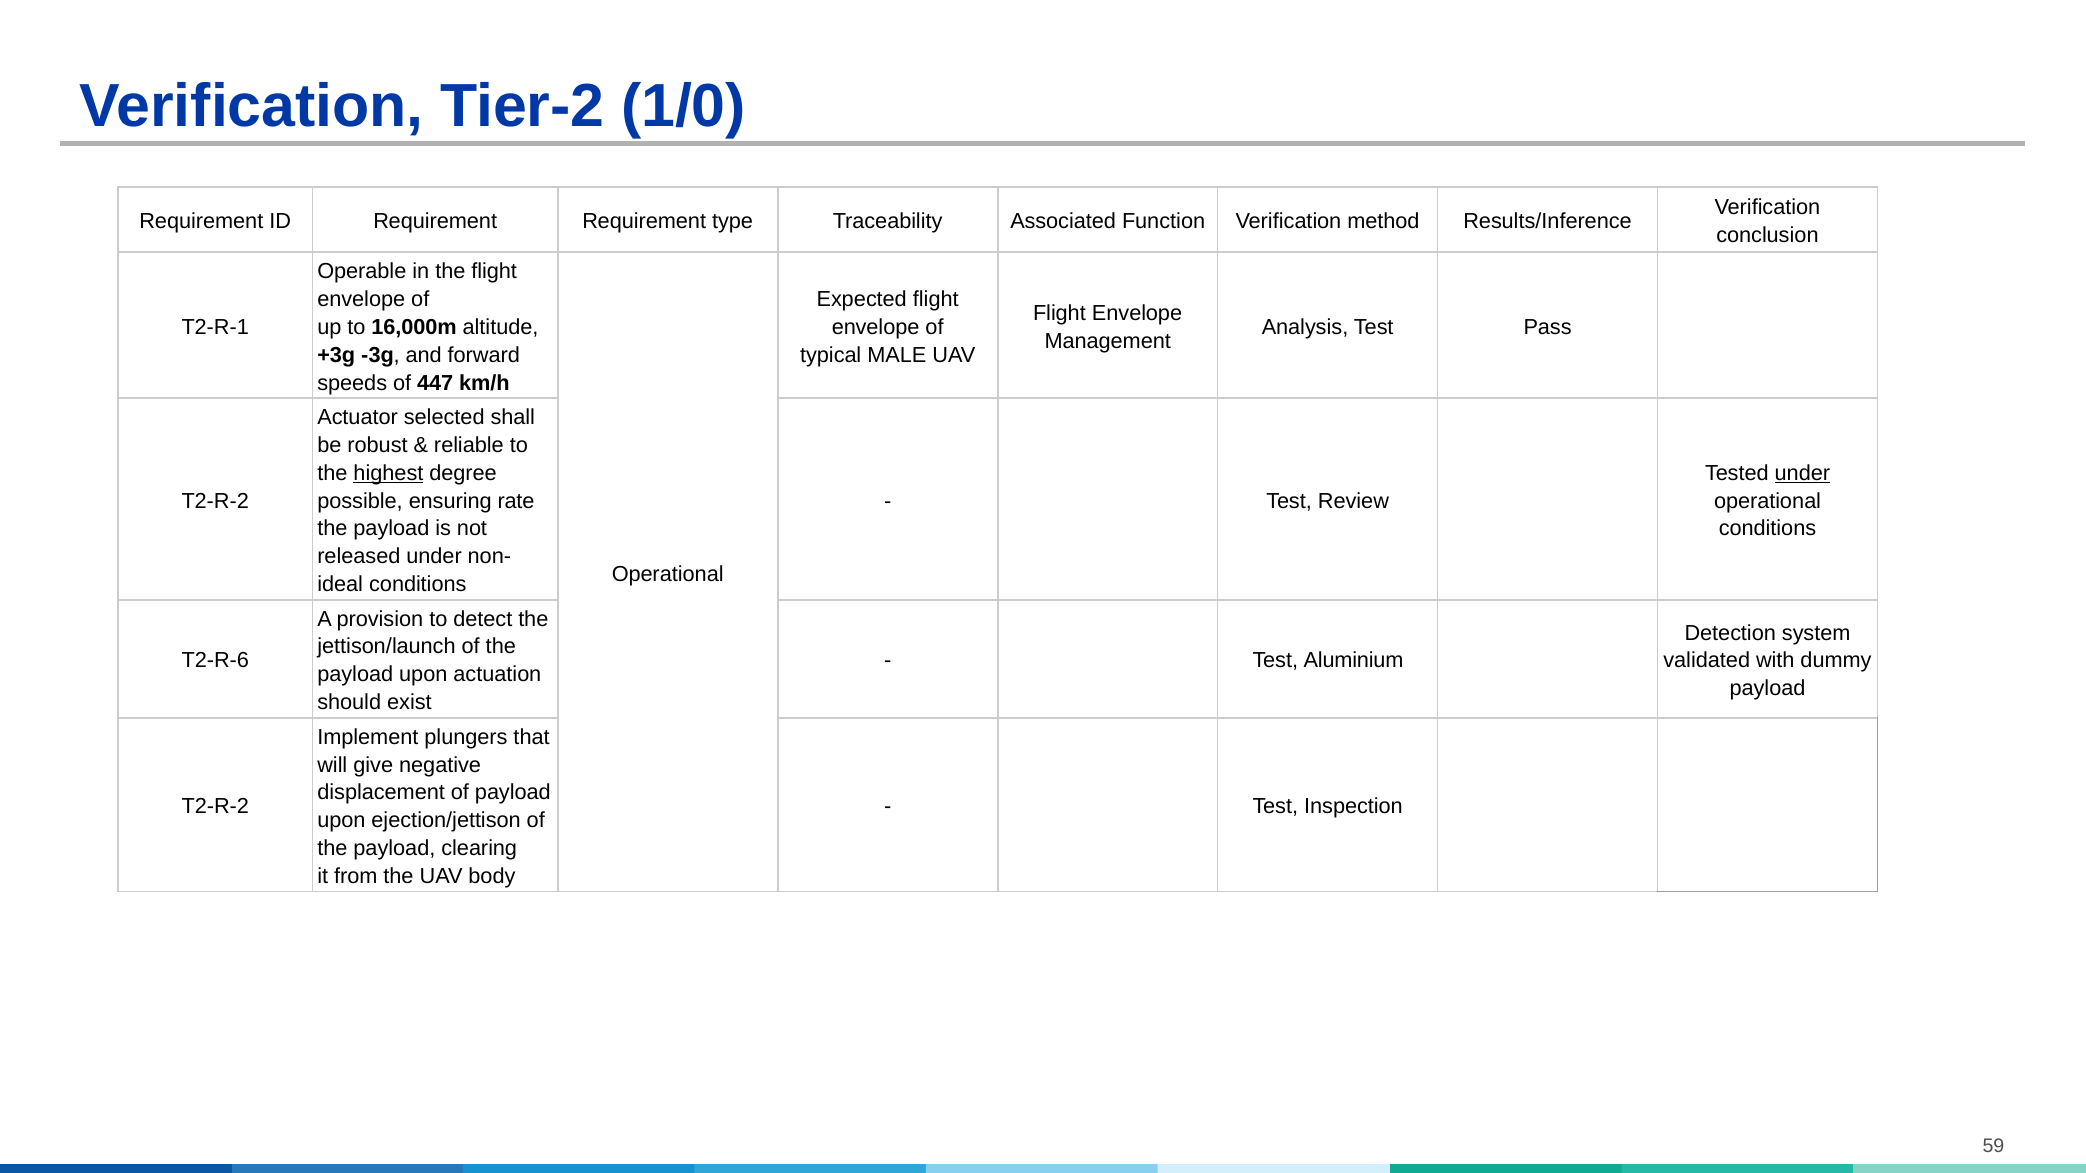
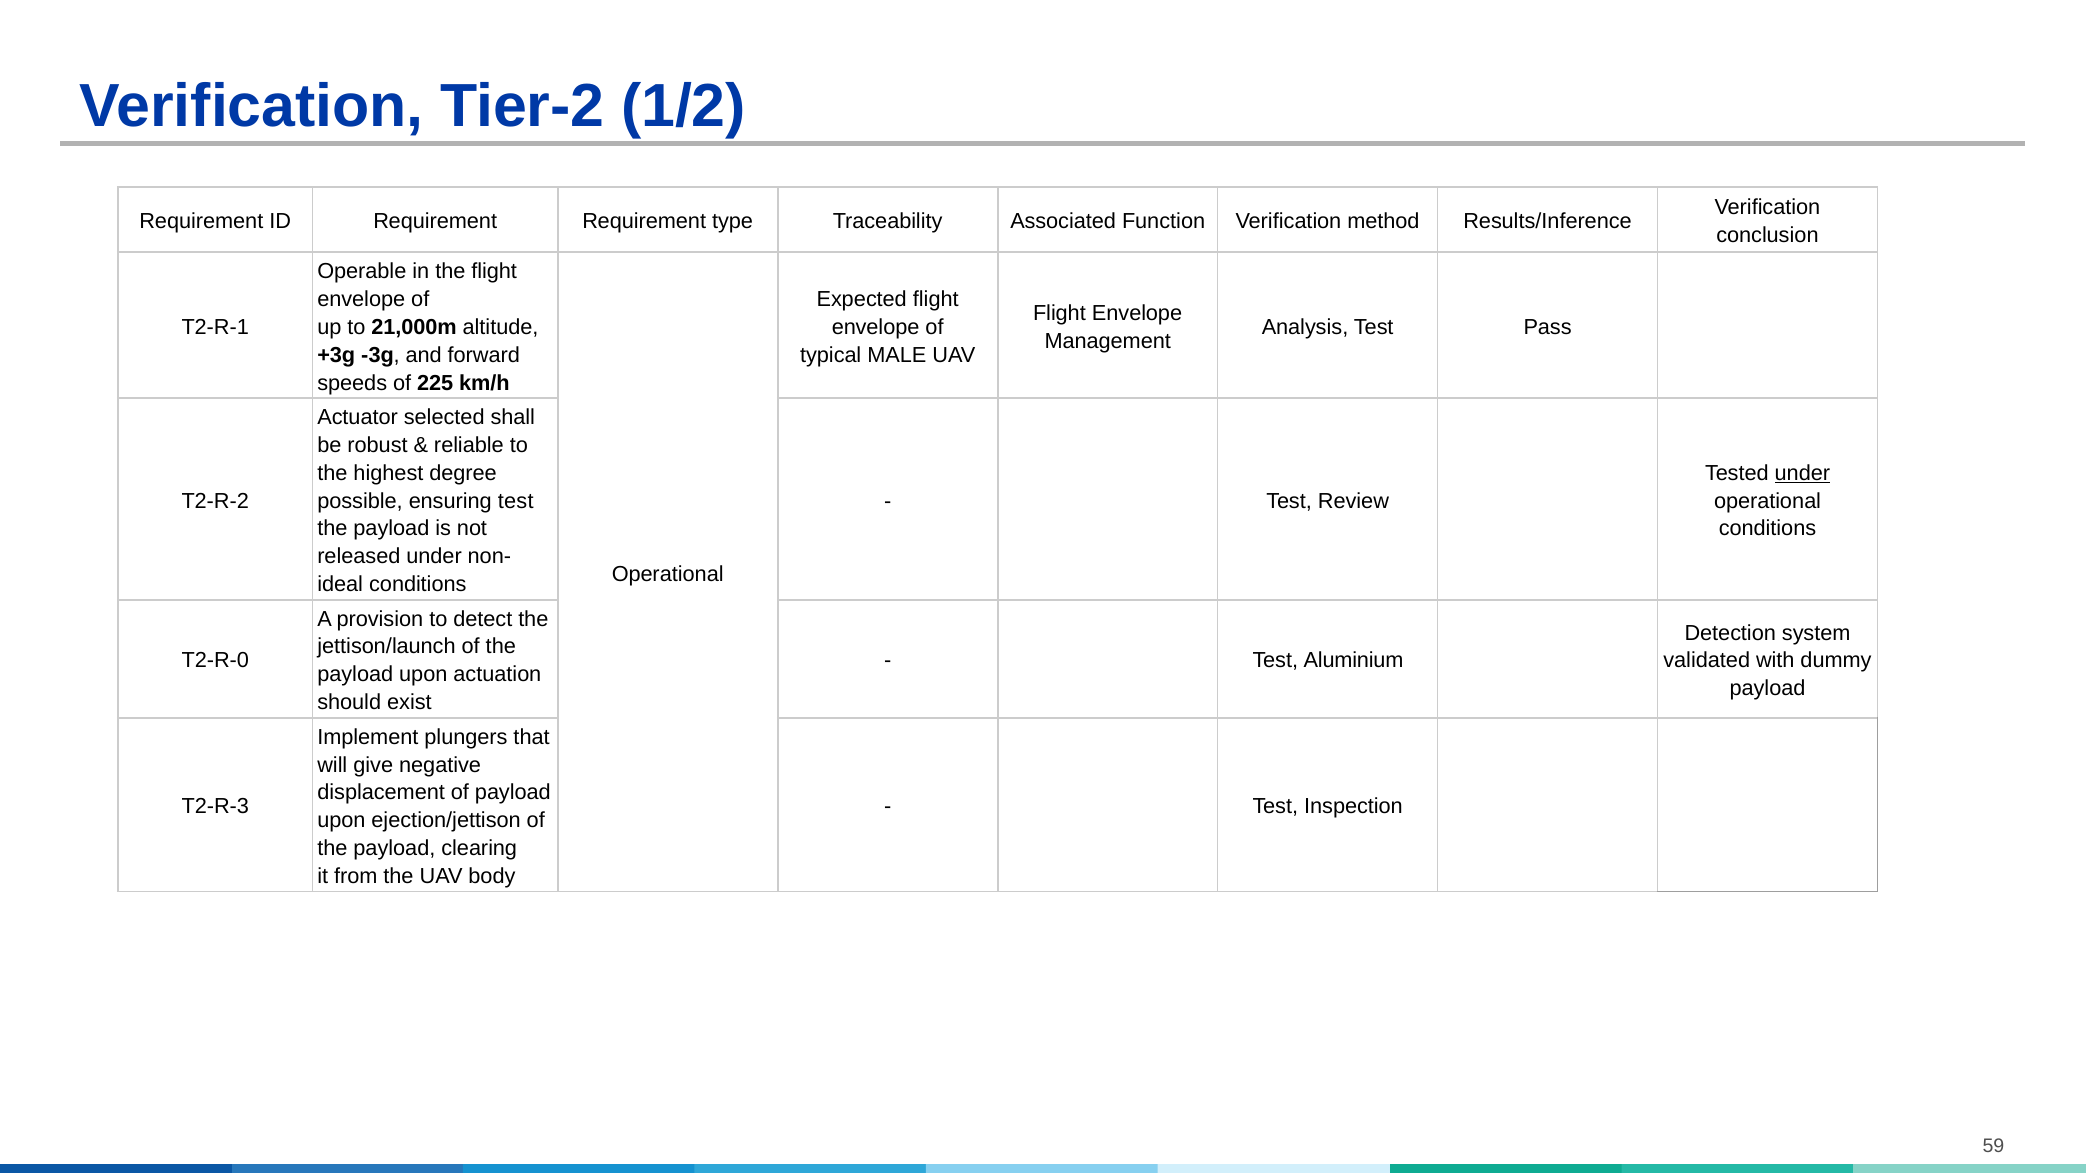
1/0: 1/0 -> 1/2 (684, 107)
16,000m: 16,000m -> 21,000m (414, 327)
447: 447 -> 225 (435, 383)
highest underline: present -> none (388, 473)
ensuring rate: rate -> test (516, 501)
T2-R-6: T2-R-6 -> T2-R-0 (215, 661)
T2-R-2: T2-R-2 -> T2-R-3 (215, 807)
